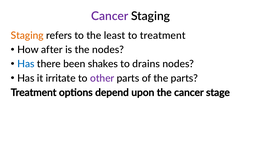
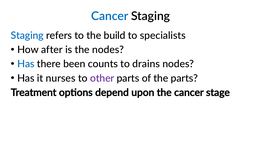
Cancer colour: purple -> blue (110, 16)
Staging colour: orange -> blue (27, 36)
least: least -> build (115, 36)
to treatment: treatment -> specialists (163, 36)
shakes: shakes -> counts (103, 64)
irritate: irritate -> nurses (61, 78)
